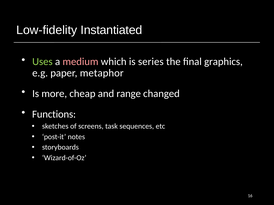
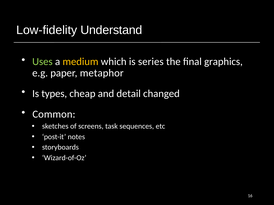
Instantiated: Instantiated -> Understand (111, 30)
medium colour: pink -> yellow (80, 62)
more: more -> types (54, 94)
range: range -> detail (129, 94)
Functions: Functions -> Common (54, 114)
